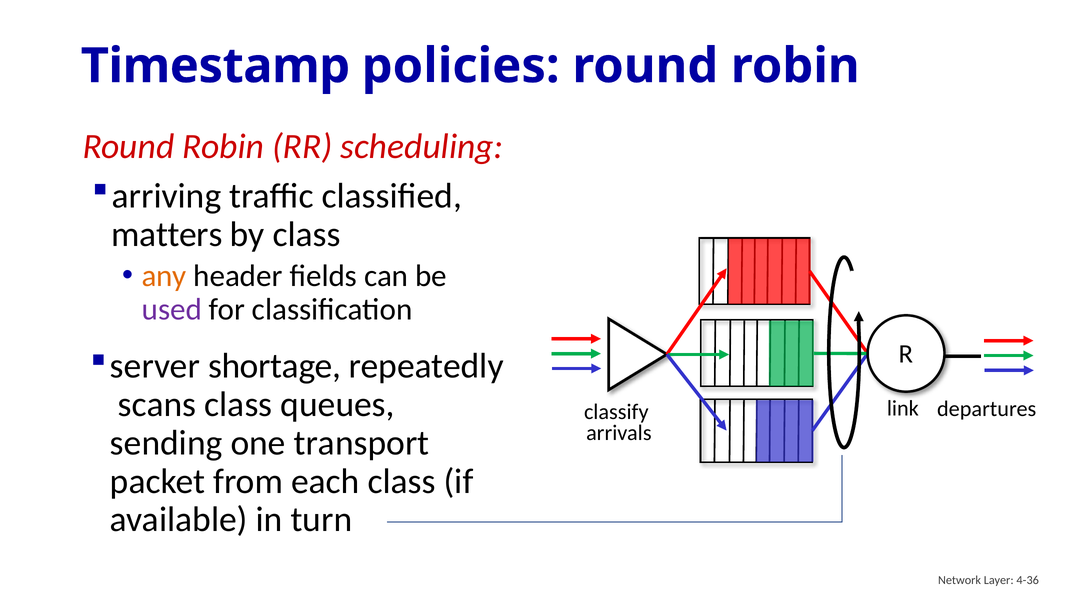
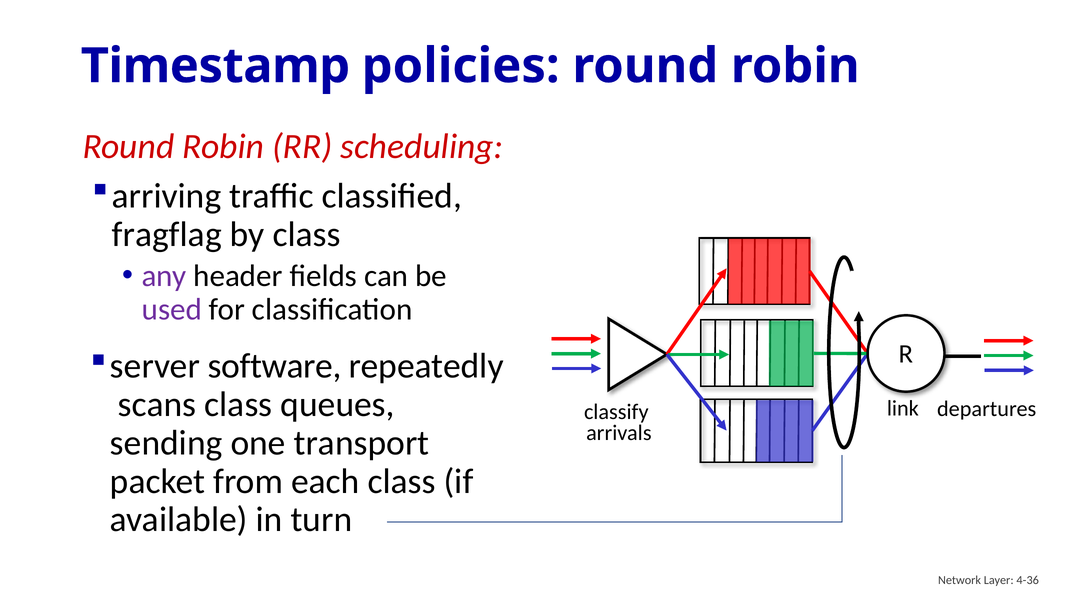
matters: matters -> fragflag (167, 234)
any colour: orange -> purple (164, 276)
shortage: shortage -> software (275, 366)
